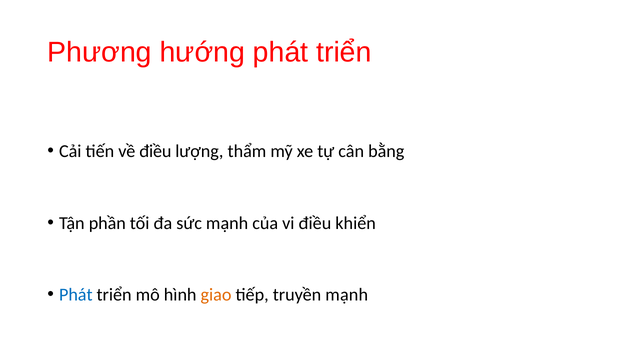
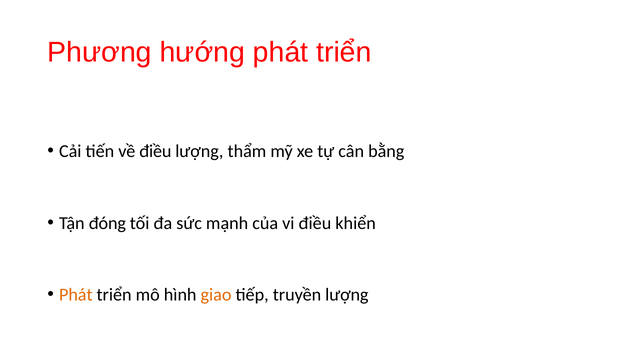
phần: phần -> đóng (107, 223)
Phát colour: blue -> orange (76, 295)
truyền mạnh: mạnh -> lượng (347, 295)
